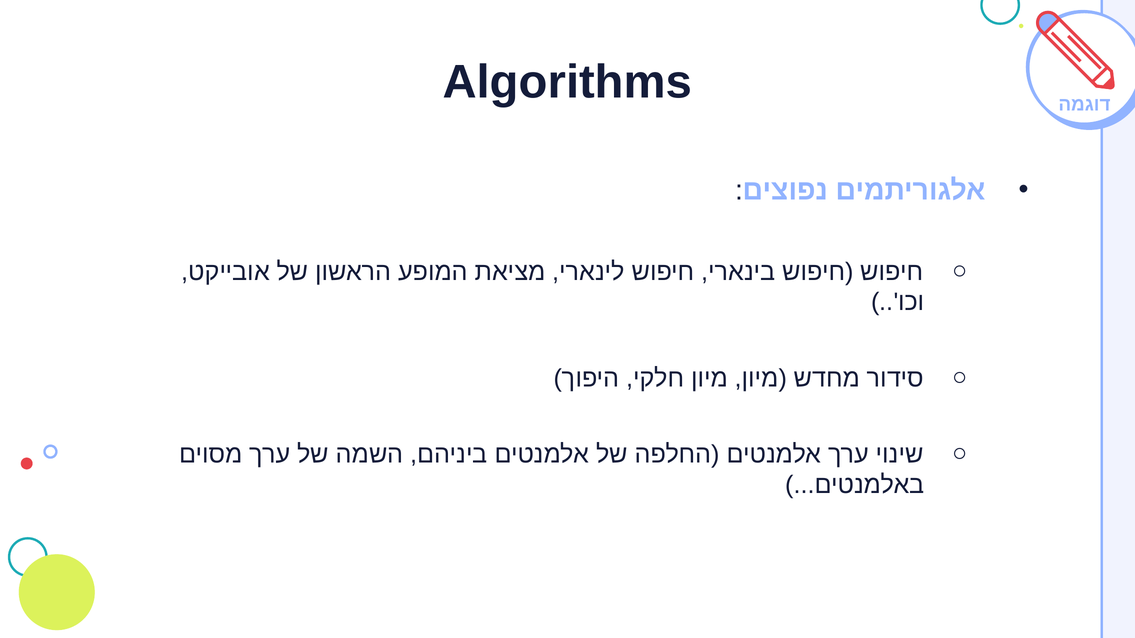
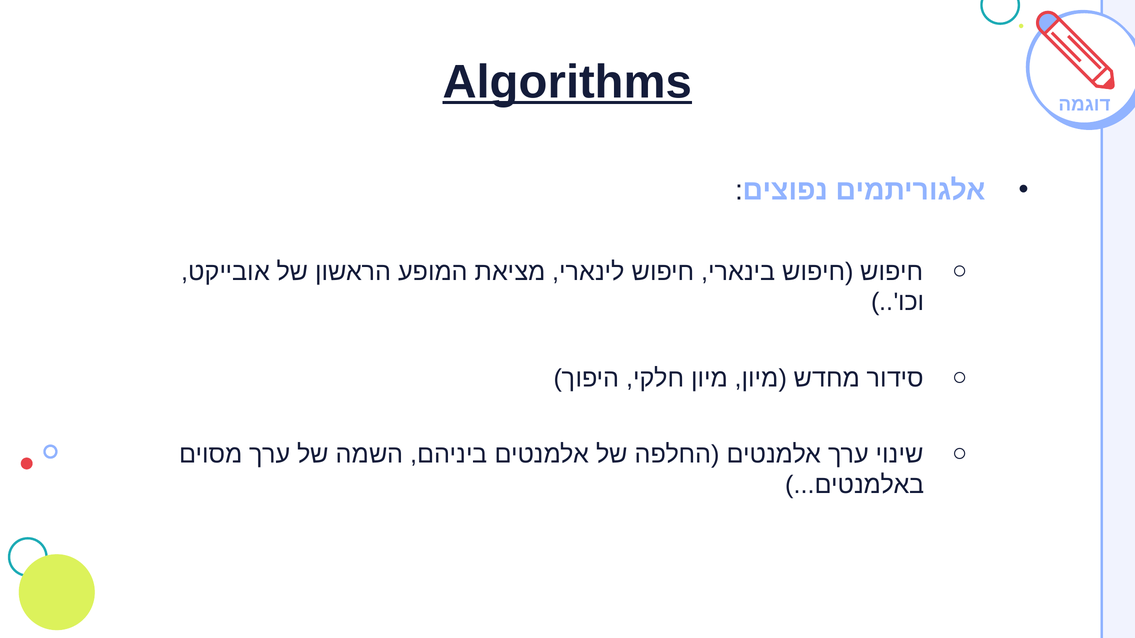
Algorithms underline: none -> present (567, 82)
